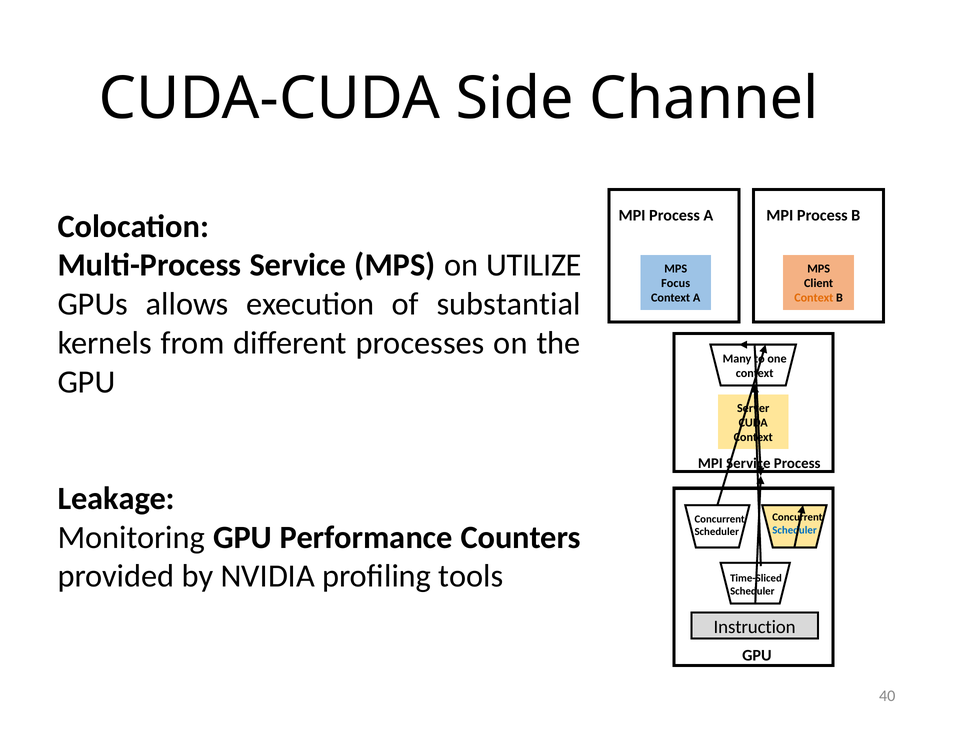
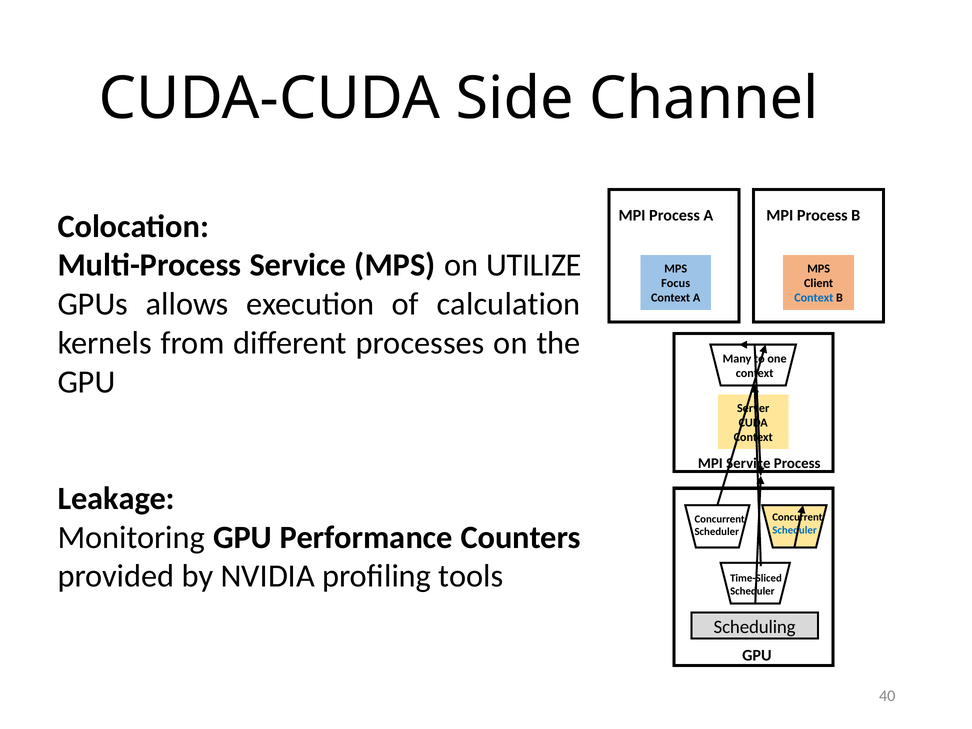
substantial: substantial -> calculation (509, 304)
Context colour: orange -> blue (814, 298)
Instruction: Instruction -> Scheduling (755, 627)
